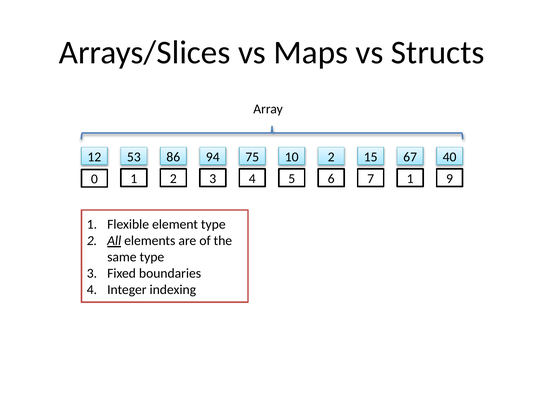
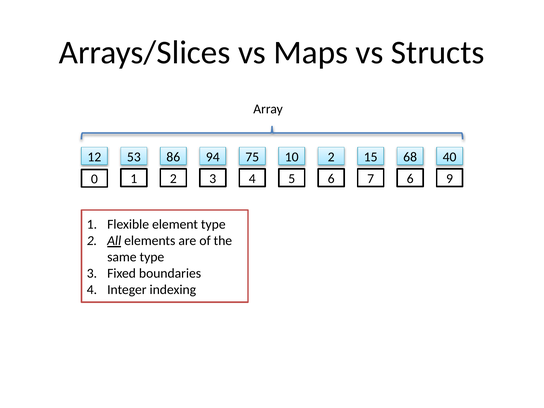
67: 67 -> 68 (410, 157)
7 1: 1 -> 6 (410, 179)
